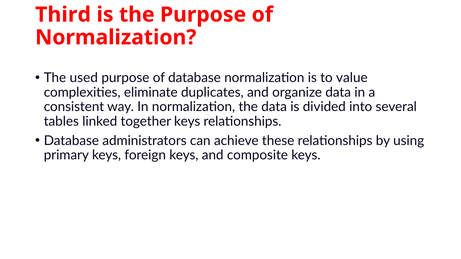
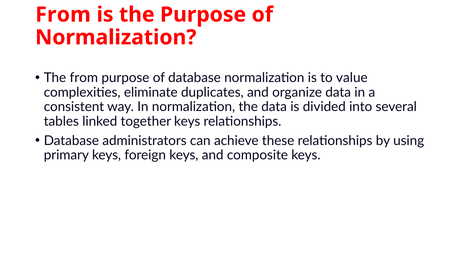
Third: Third -> From (63, 15)
The used: used -> from (84, 78)
